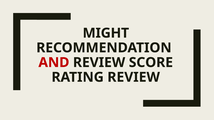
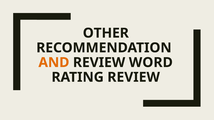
MIGHT: MIGHT -> OTHER (106, 33)
AND colour: red -> orange (54, 63)
SCORE: SCORE -> WORD (151, 63)
